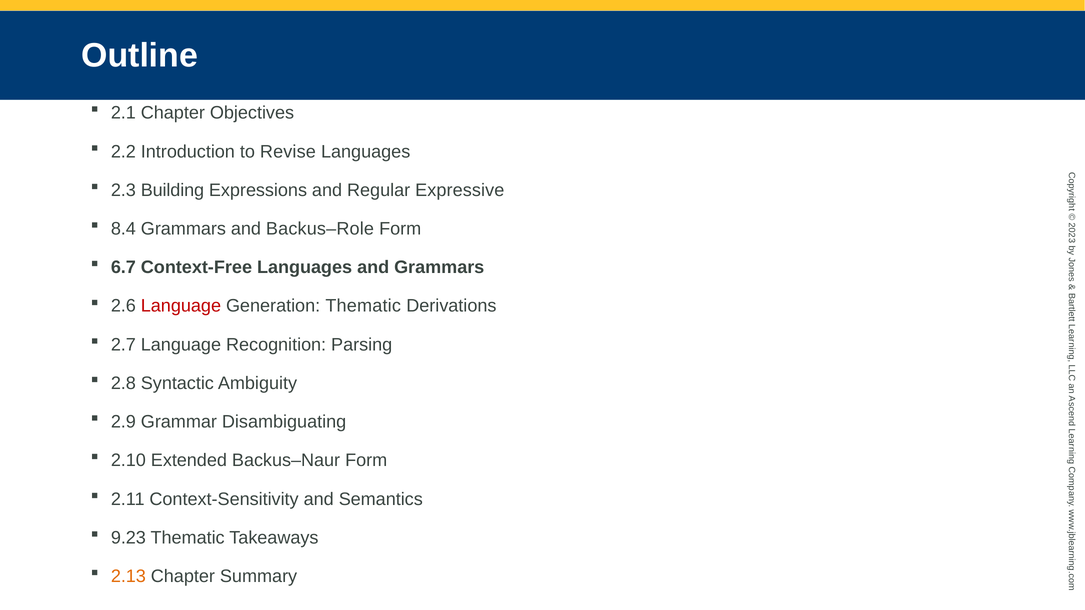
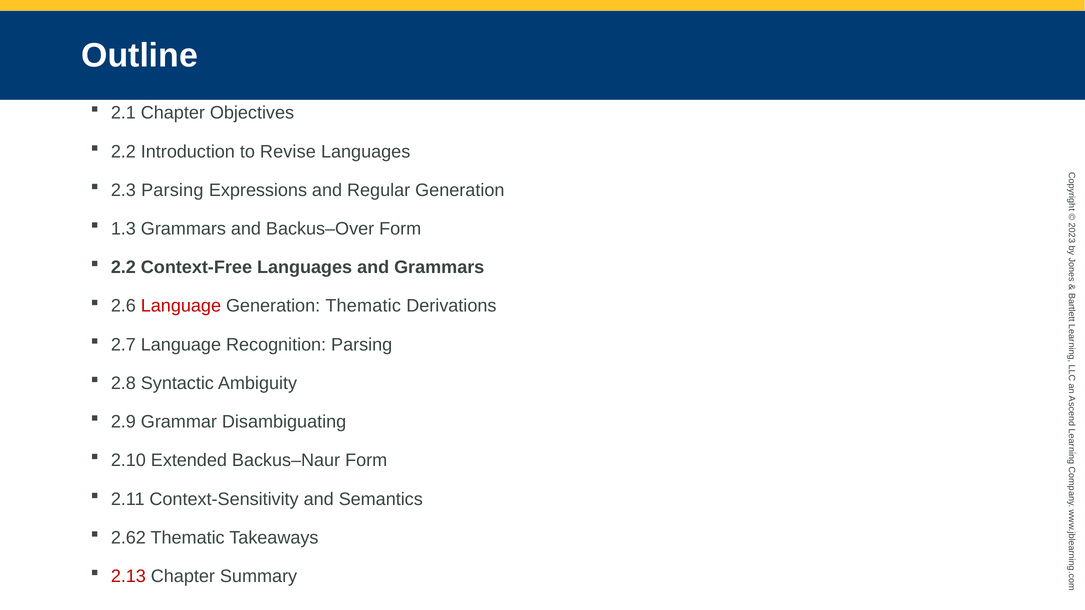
2.3 Building: Building -> Parsing (172, 190)
Regular Expressive: Expressive -> Generation (460, 190)
8.4: 8.4 -> 1.3 (123, 229)
Backus–Role: Backus–Role -> Backus–Over (320, 229)
6.7: 6.7 -> 2.2 (123, 268)
9.23: 9.23 -> 2.62 (128, 538)
2.13 colour: orange -> red (128, 577)
